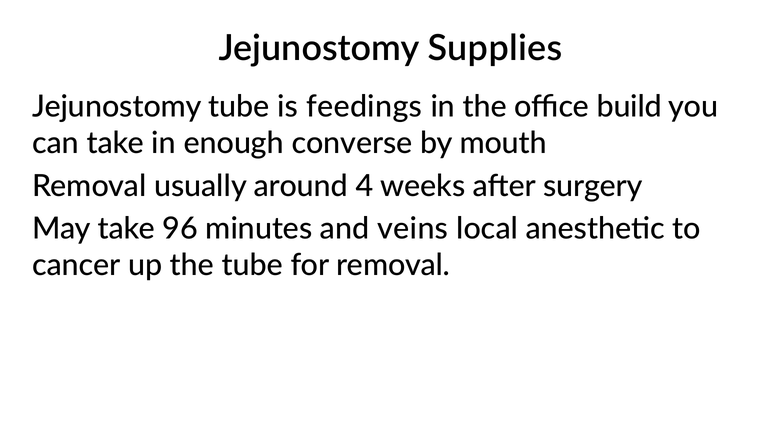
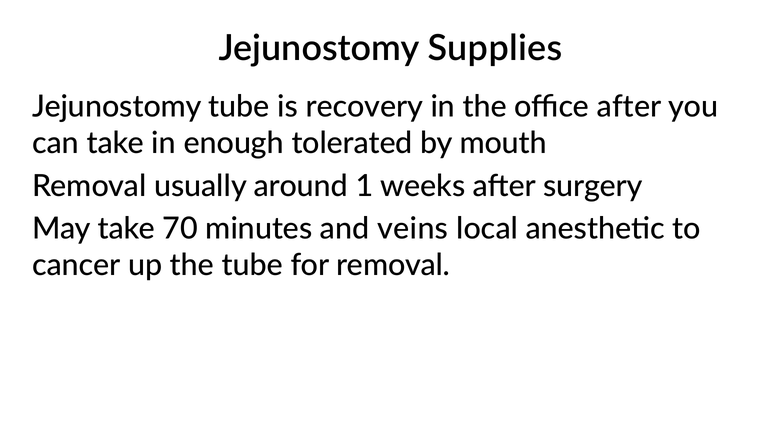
feedings: feedings -> recovery (364, 107)
office build: build -> after (629, 107)
converse: converse -> tolerated (352, 143)
4: 4 -> 1 (365, 186)
96: 96 -> 70 (180, 229)
